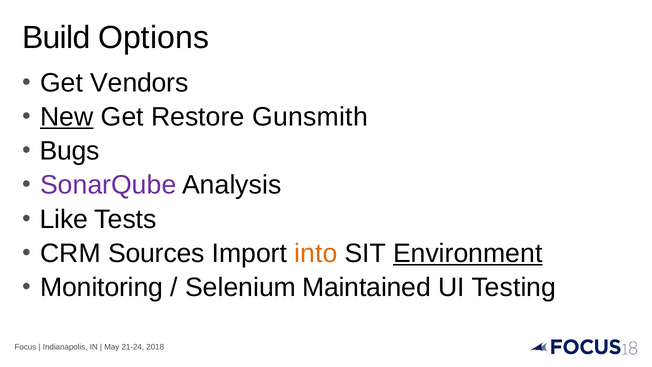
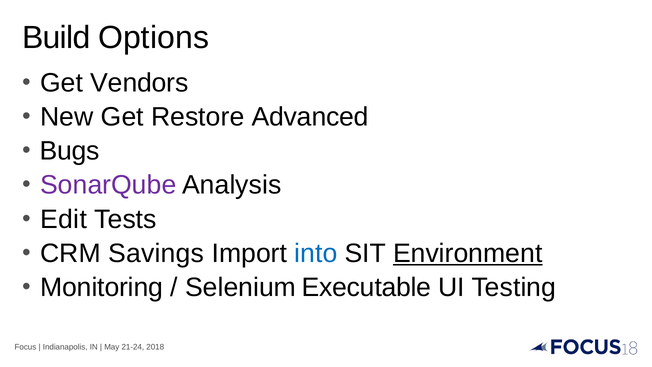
New underline: present -> none (67, 117)
Gunsmith: Gunsmith -> Advanced (310, 117)
Like: Like -> Edit (64, 219)
Sources: Sources -> Savings (156, 253)
into colour: orange -> blue (316, 253)
Maintained: Maintained -> Executable (367, 287)
